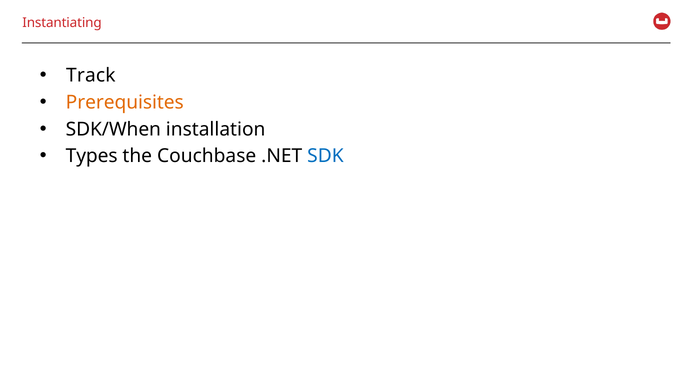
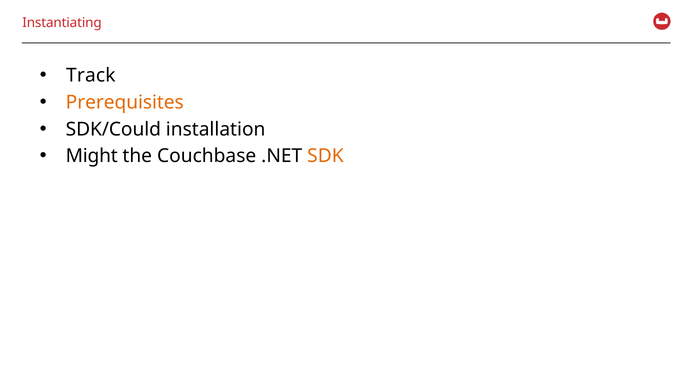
SDK/When: SDK/When -> SDK/Could (113, 129)
Types: Types -> Might (92, 156)
SDK colour: blue -> orange (325, 156)
